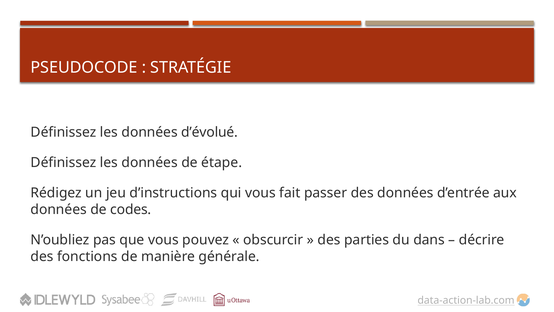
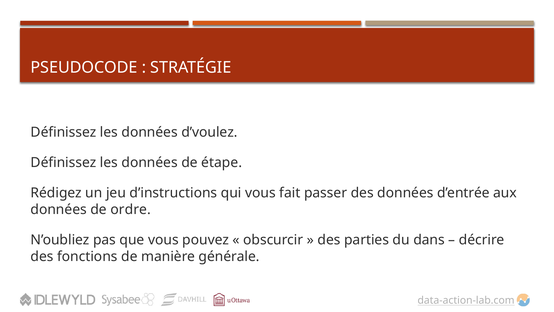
d’évolué: d’évolué -> d’voulez (210, 132)
codes: codes -> ordre (131, 209)
